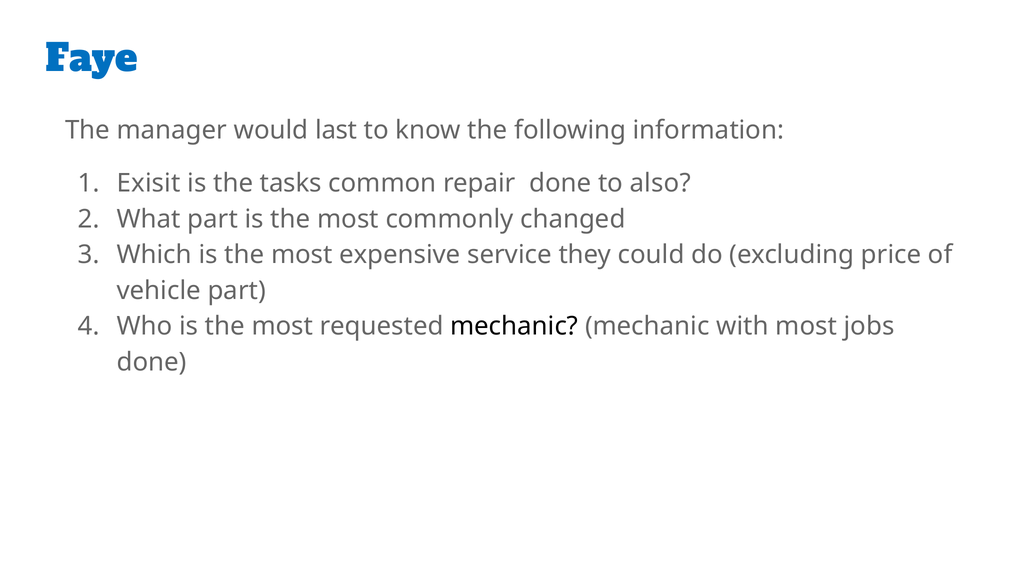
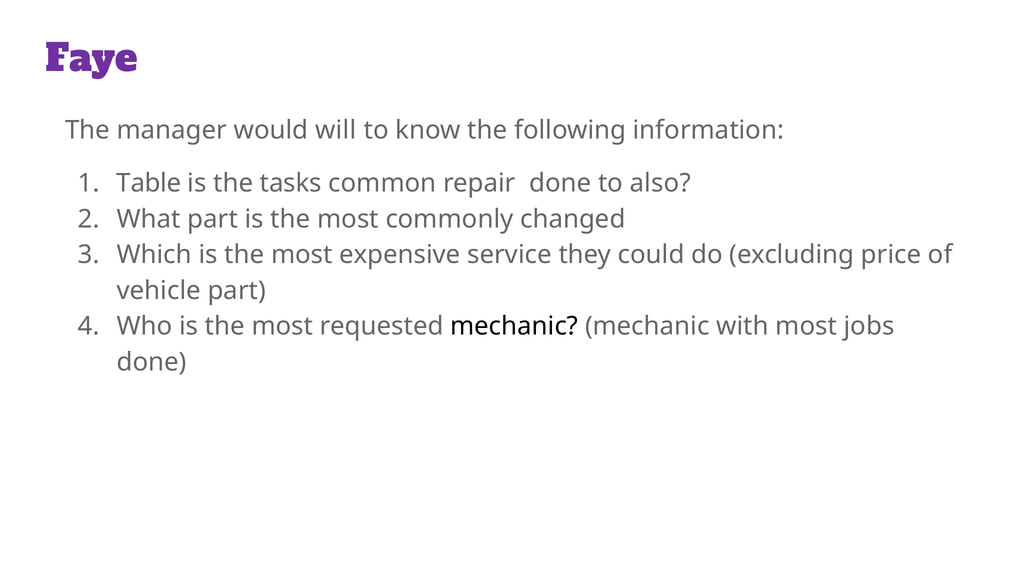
Faye colour: blue -> purple (92, 59)
last: last -> will (336, 130)
Exisit: Exisit -> Table (149, 183)
